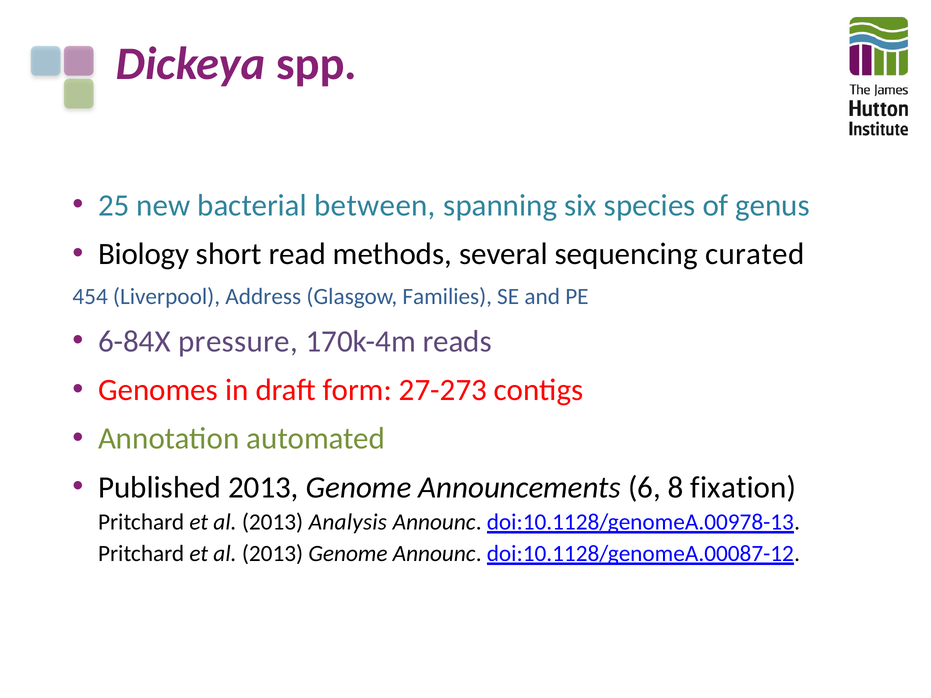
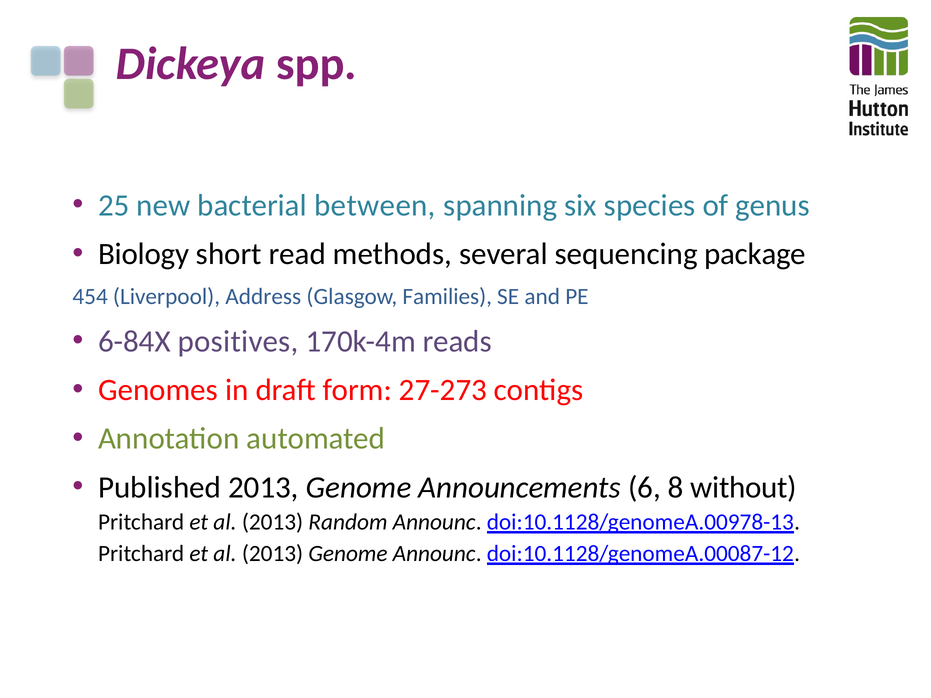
curated: curated -> package (755, 254)
pressure: pressure -> positives (238, 341)
fixation: fixation -> without (744, 488)
Analysis: Analysis -> Random (348, 522)
